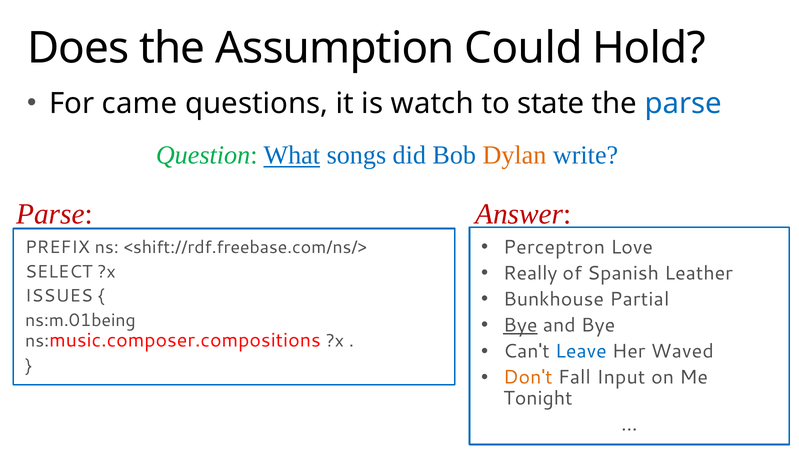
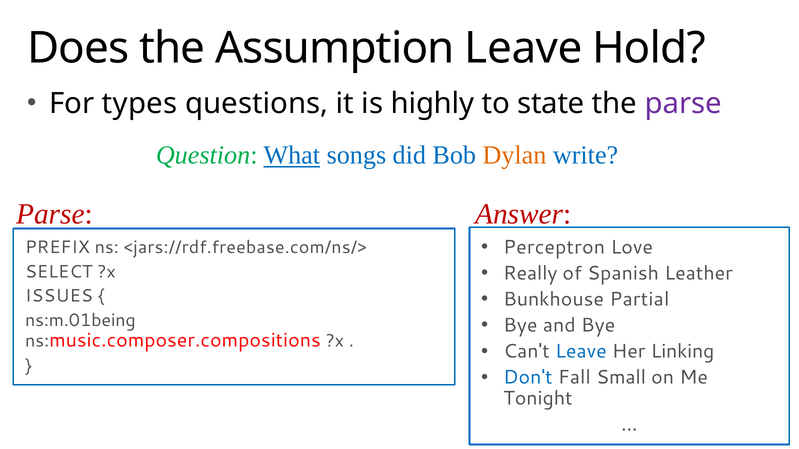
Assumption Could: Could -> Leave (524, 48)
came: came -> types (140, 104)
watch: watch -> highly (433, 104)
parse colour: blue -> purple (683, 104)
<shift://rdf.freebase.com/ns/>: <shift://rdf.freebase.com/ns/> -> <jars://rdf.freebase.com/ns/> (245, 248)
Bye underline: present -> none (520, 326)
Waved: Waved -> Linking (682, 352)
Don't colour: orange -> blue (528, 378)
Input: Input -> Small (621, 378)
